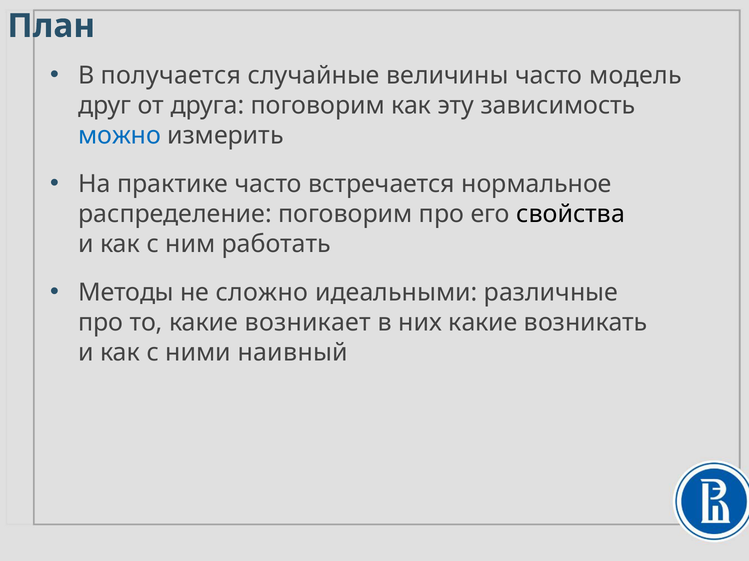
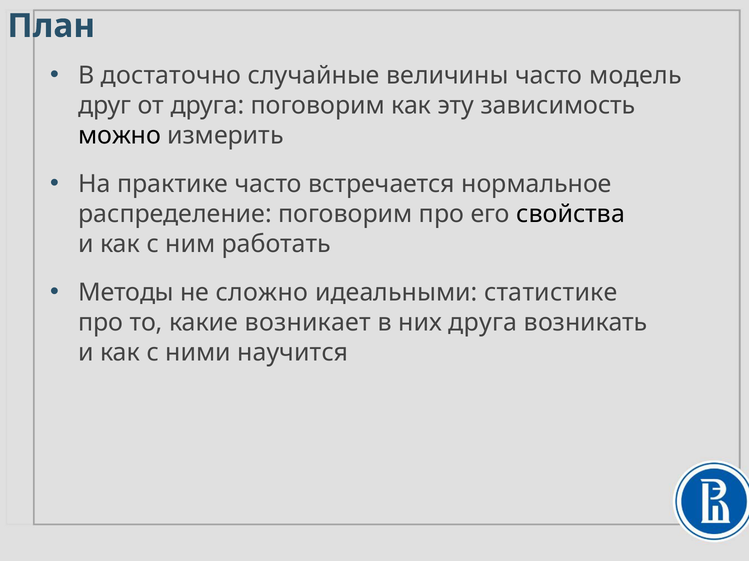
получается: получается -> достаточно (171, 76)
можно colour: blue -> black (120, 136)
различные: различные -> статистике (551, 293)
них какие: какие -> друга (483, 323)
наивный: наивный -> научится (293, 353)
